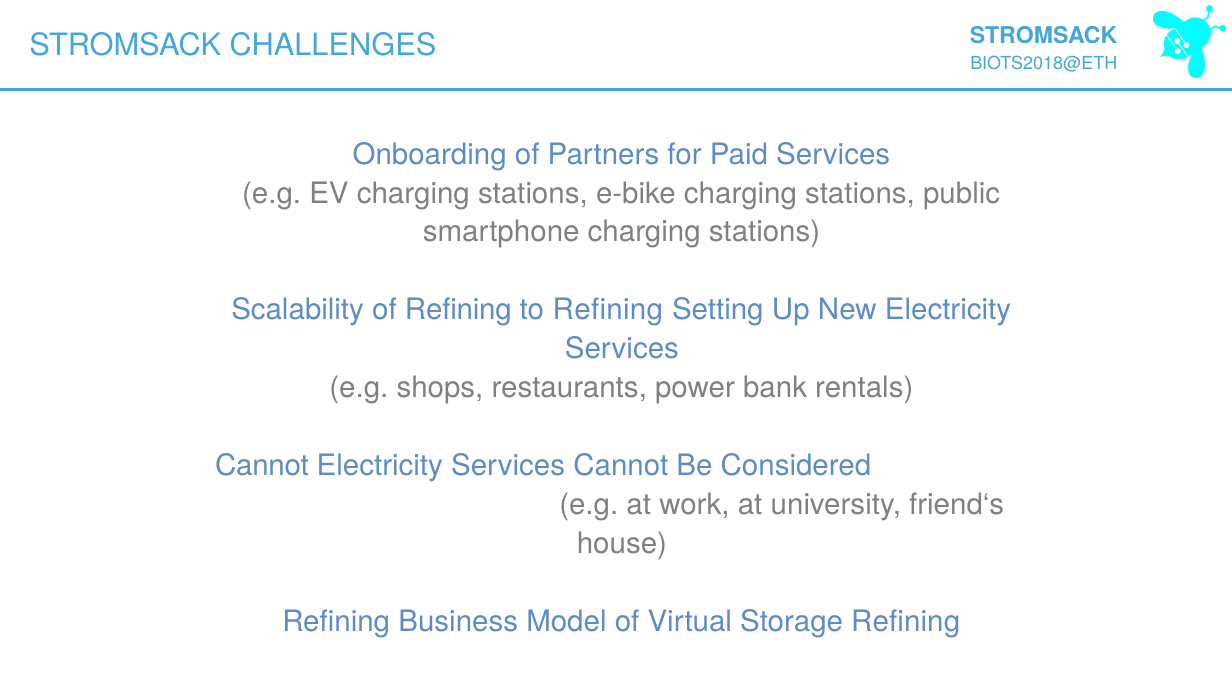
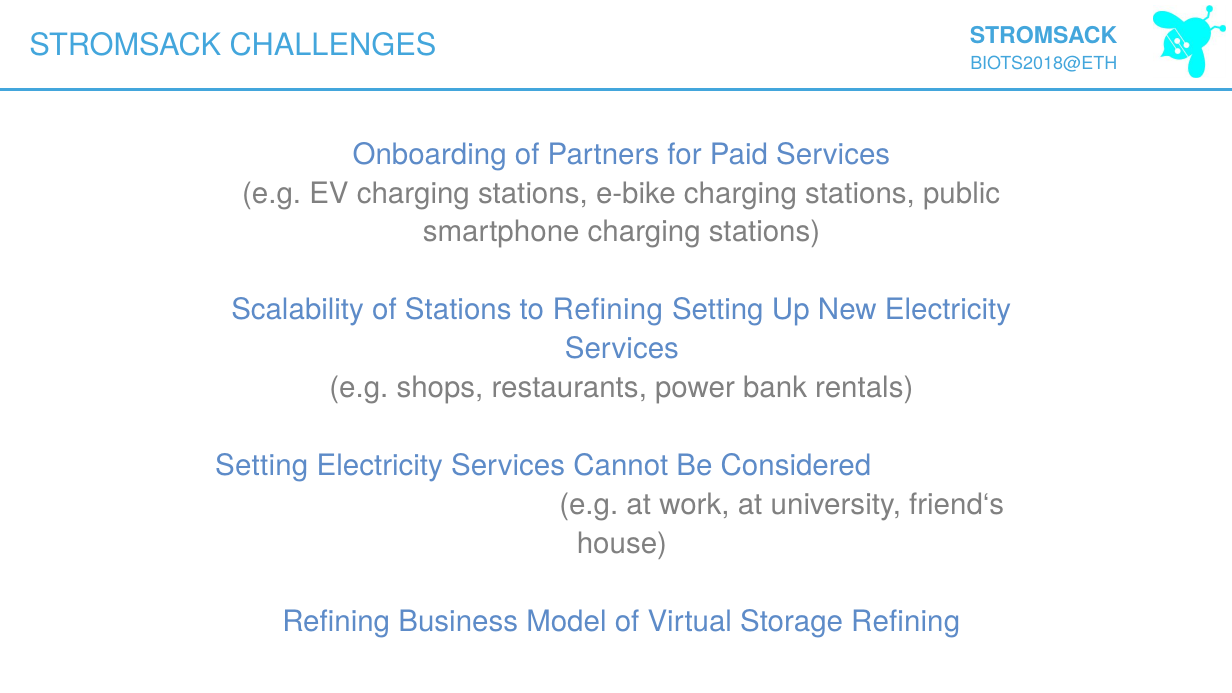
of Refining: Refining -> Stations (458, 310)
Cannot: Cannot -> Setting (262, 466)
